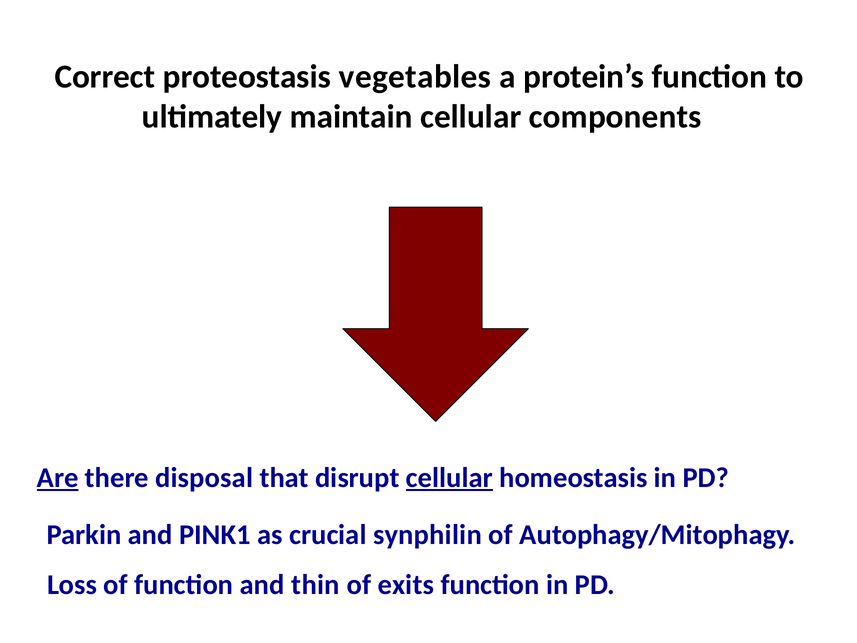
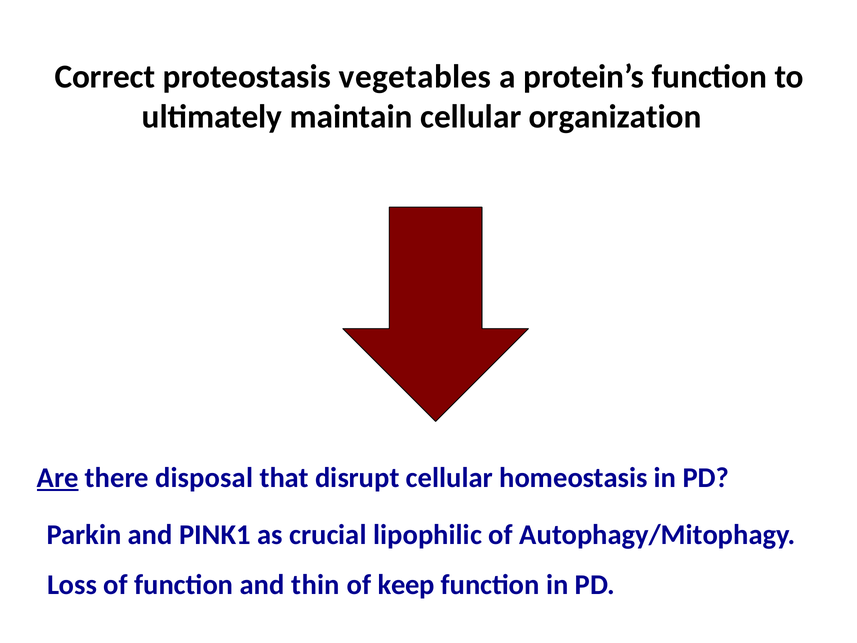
components: components -> organization (615, 117)
cellular underline: present -> none (449, 478)
synphilin: synphilin -> lipophilic (428, 535)
exits: exits -> keep (406, 585)
